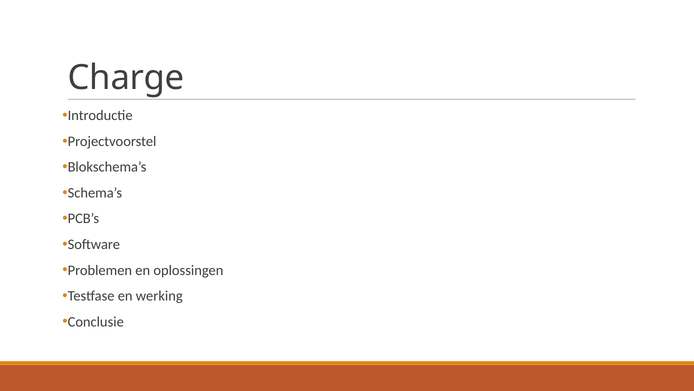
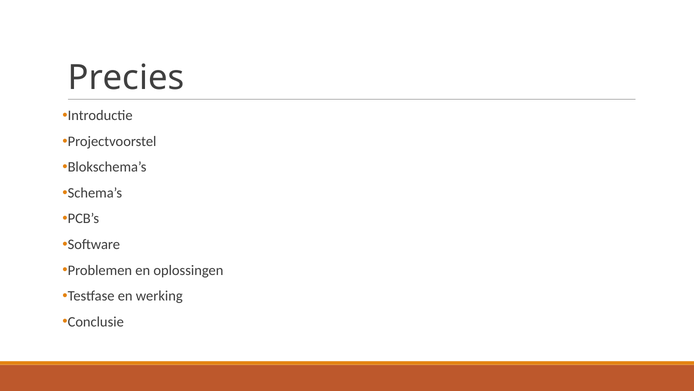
Charge: Charge -> Precies (126, 78)
